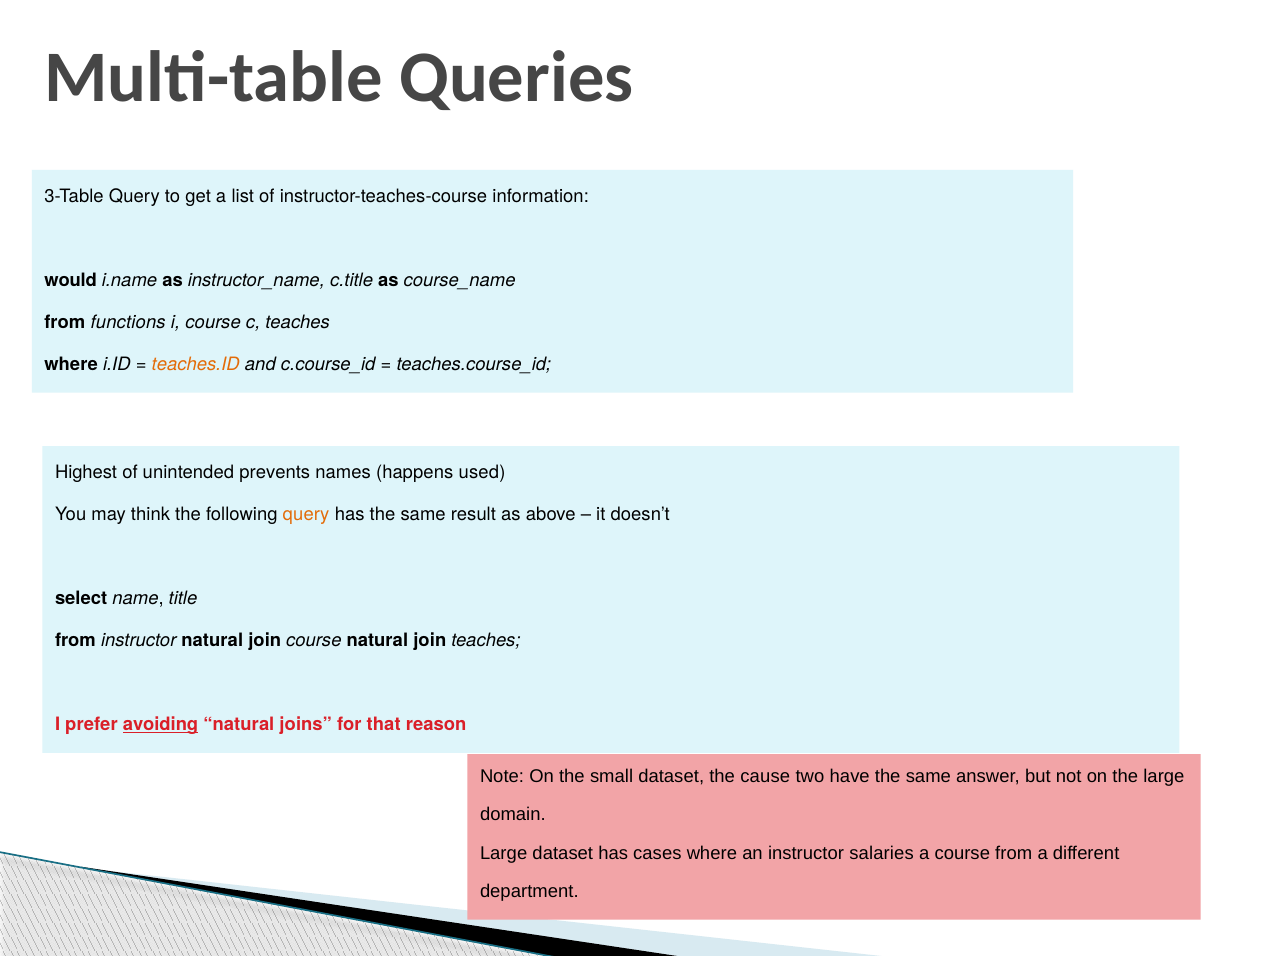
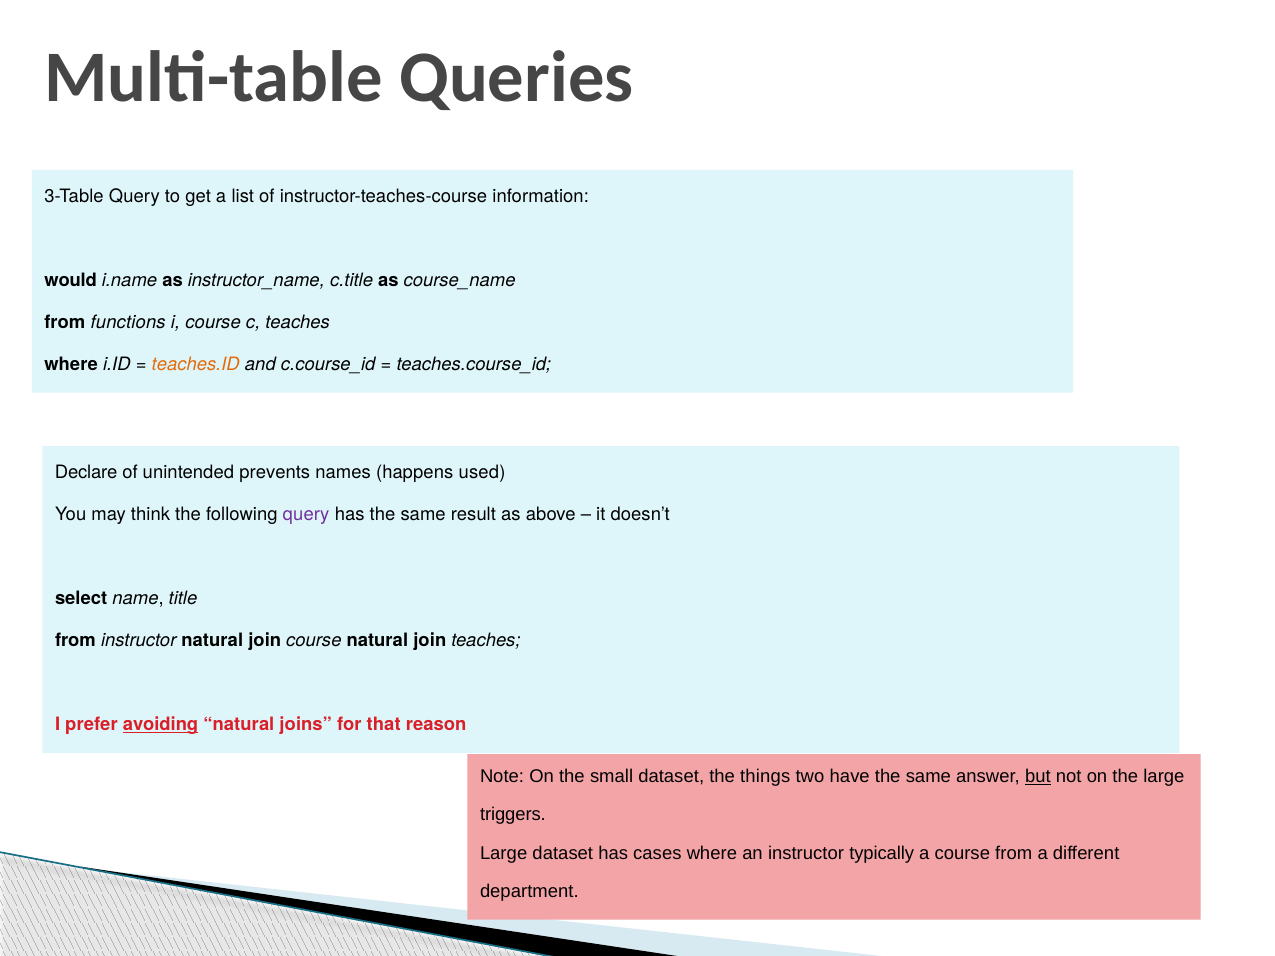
Highest: Highest -> Declare (86, 473)
query colour: orange -> purple (306, 515)
cause: cause -> things (765, 777)
but underline: none -> present (1038, 777)
domain: domain -> triggers (513, 815)
salaries: salaries -> typically (882, 853)
